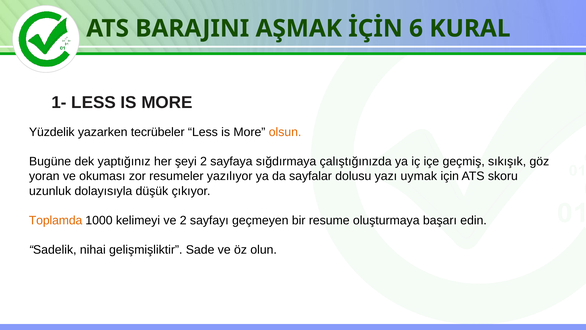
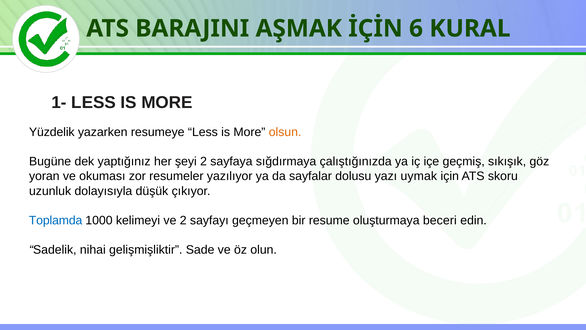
tecrübeler: tecrübeler -> resumeye (158, 132)
Toplamda colour: orange -> blue (56, 220)
başarı: başarı -> beceri (440, 220)
